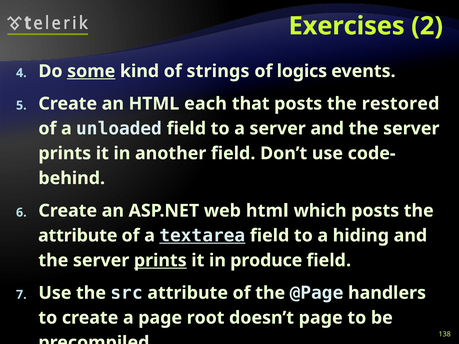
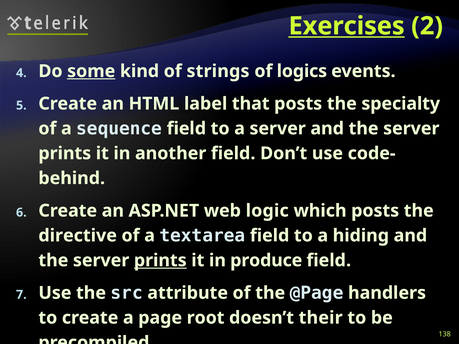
Exercises underline: none -> present (347, 26)
each: each -> label (206, 104)
restored: restored -> specialty (401, 104)
unloaded: unloaded -> sequence (119, 129)
web html: html -> logic (267, 211)
attribute: attribute -> directive (78, 236)
textarea underline: present -> none (202, 236)
doesn’t page: page -> their (321, 318)
